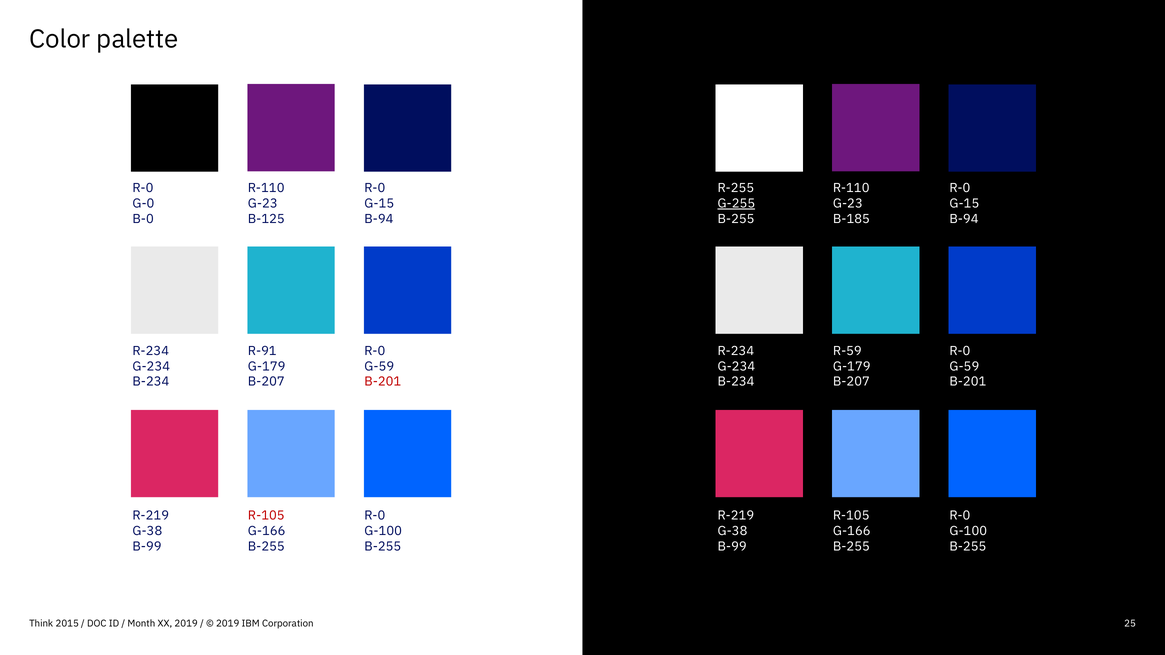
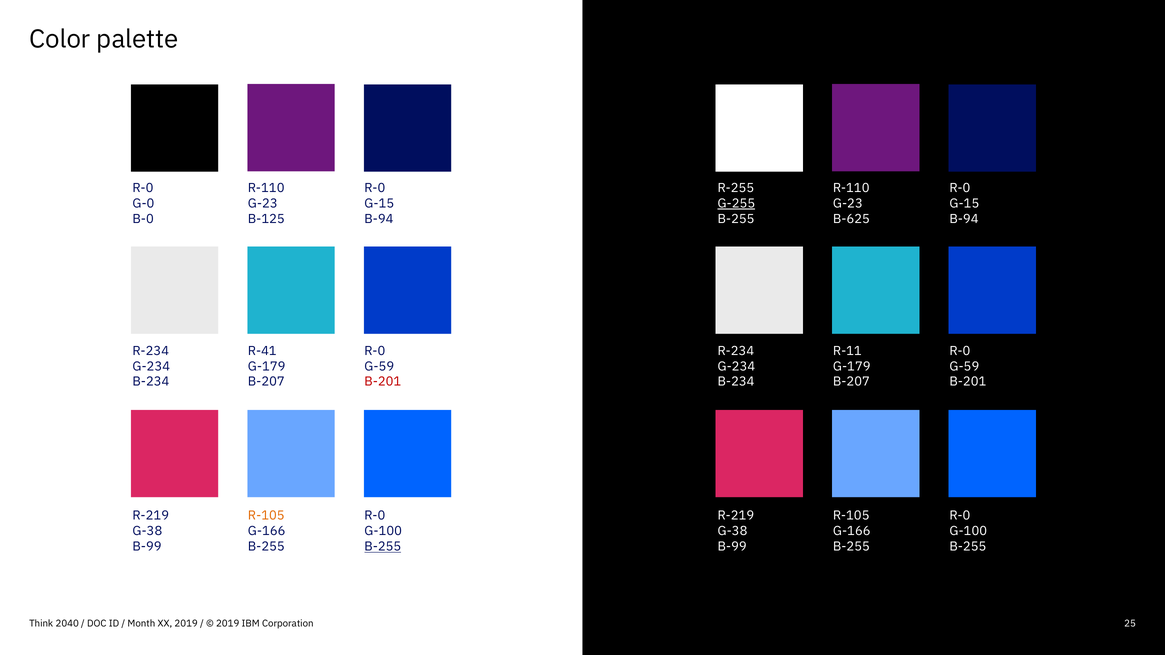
B-185: B-185 -> B-625 (851, 219)
R-91: R-91 -> R-41 (262, 351)
R-59: R-59 -> R-11 (847, 351)
R-105 colour: red -> orange (266, 516)
B-255 underline: none -> present (383, 547)
2015: 2015 -> 2040 (67, 624)
